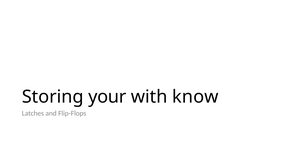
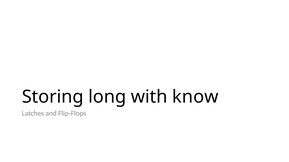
your: your -> long (107, 97)
